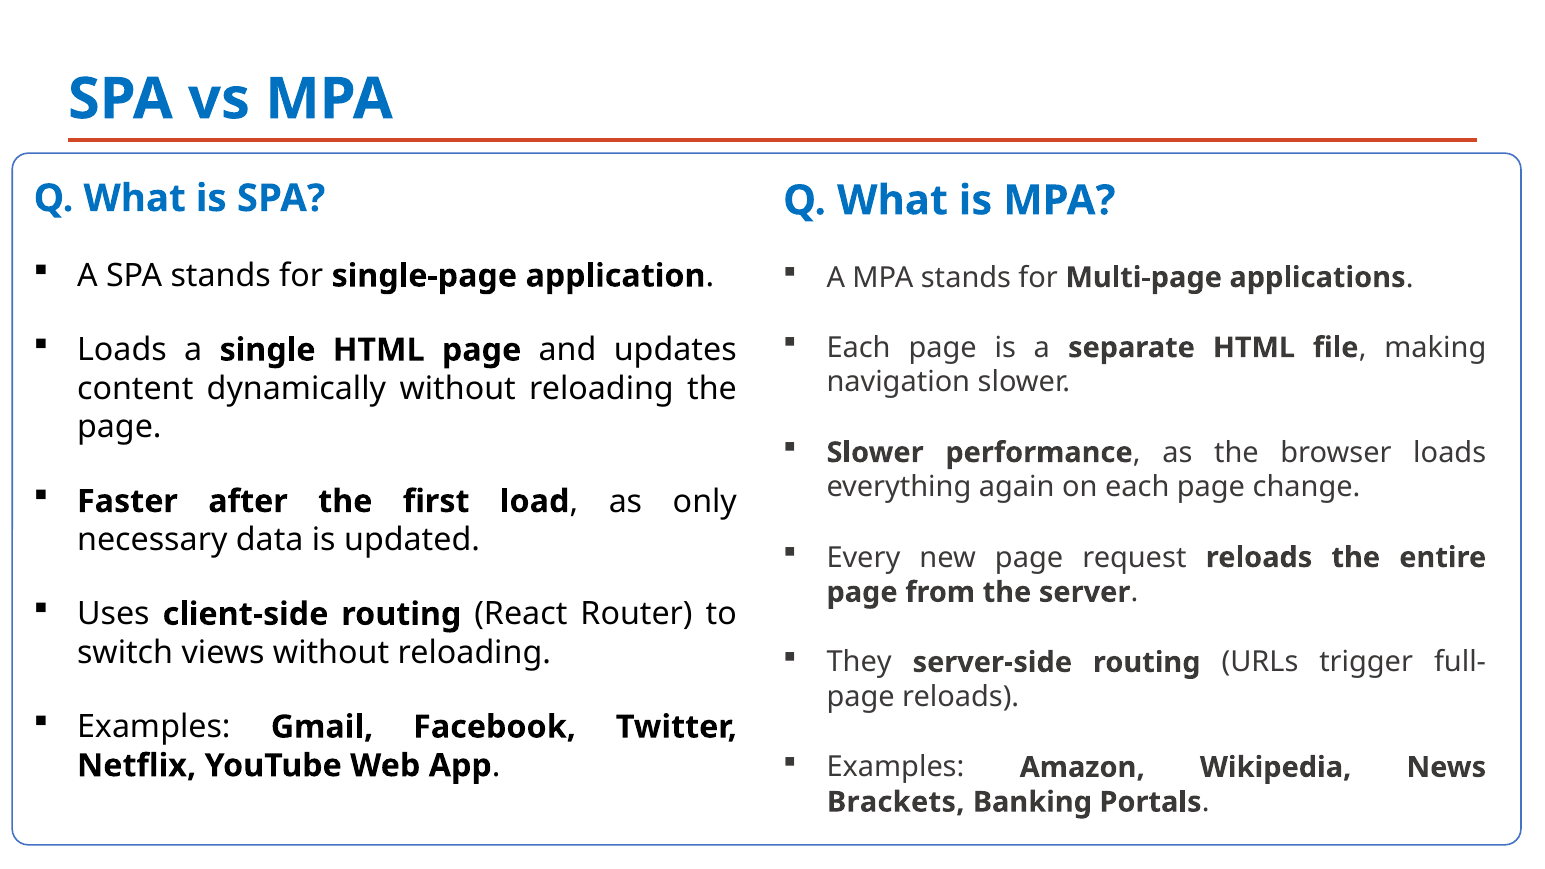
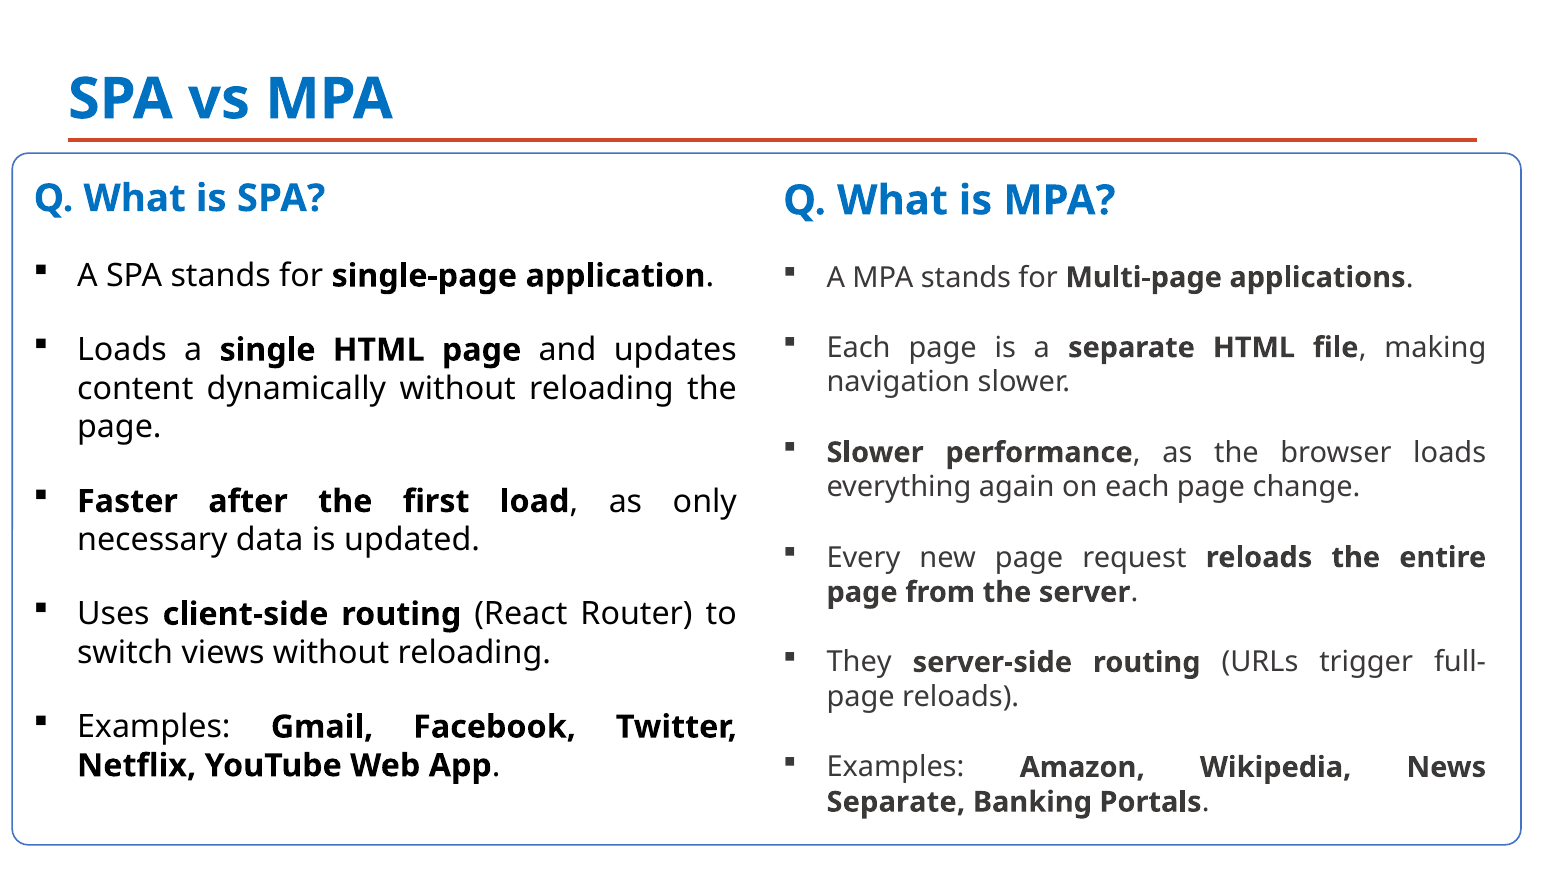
Brackets: Brackets -> Separate (896, 802)
